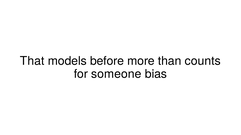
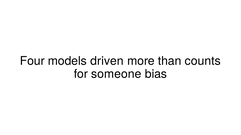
That: That -> Four (32, 61)
before: before -> driven (107, 61)
